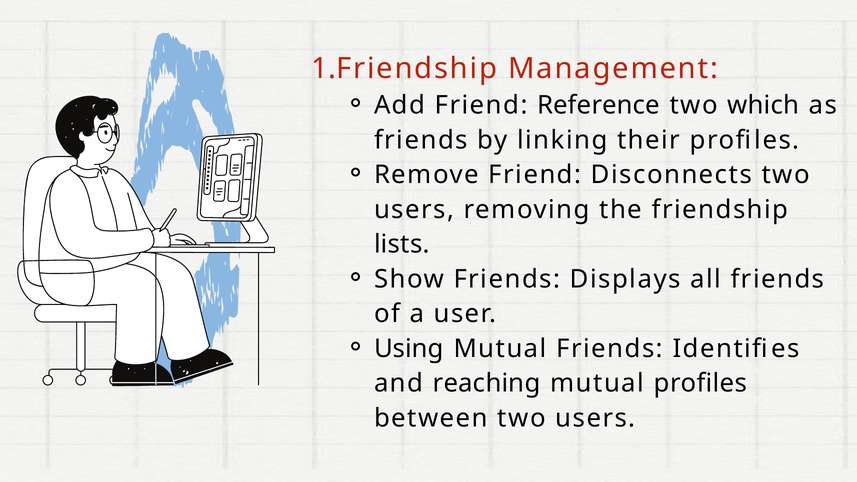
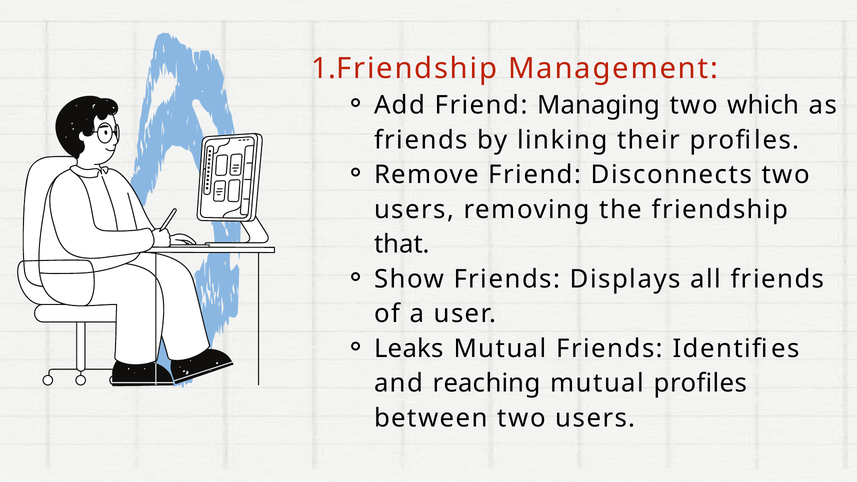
Reference: Reference -> Managing (599, 105)
lists: lists -> that (402, 244)
Using: Using -> Leaks (409, 349)
